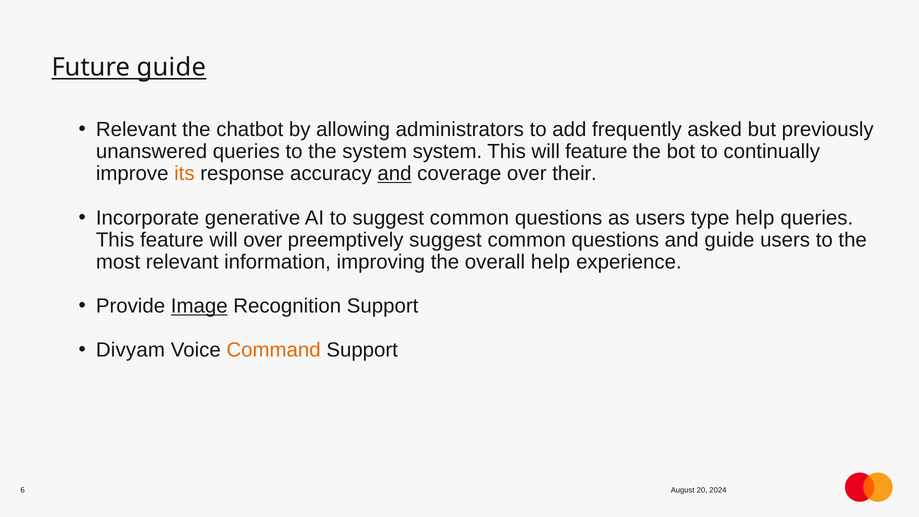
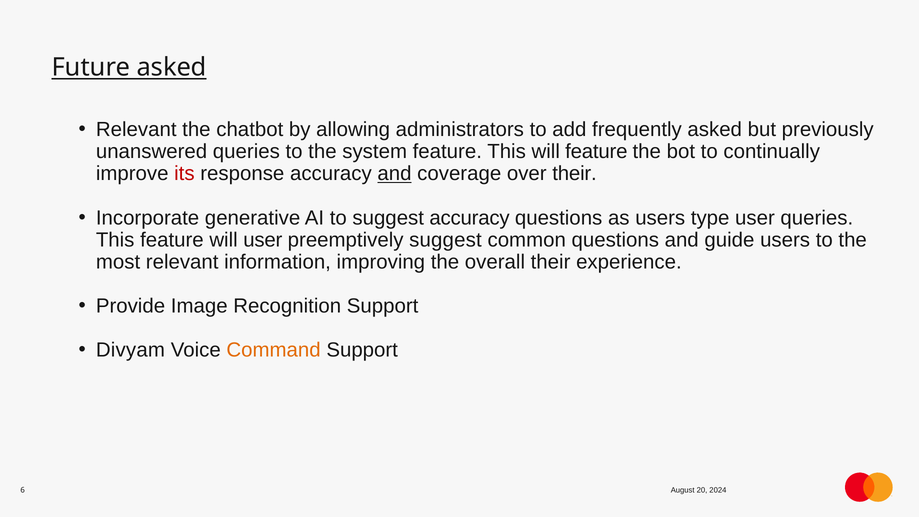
Future guide: guide -> asked (172, 67)
system system: system -> feature (447, 152)
its colour: orange -> red (184, 174)
to suggest common: common -> accuracy (470, 218)
type help: help -> user (755, 218)
will over: over -> user (263, 240)
overall help: help -> their (551, 262)
Image underline: present -> none (199, 306)
